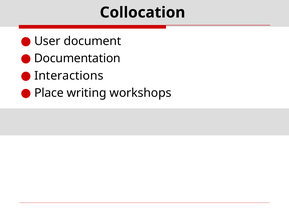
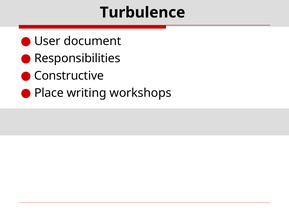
Collocation: Collocation -> Turbulence (143, 12)
Documentation: Documentation -> Responsibilities (77, 58)
Interactions: Interactions -> Constructive (69, 76)
